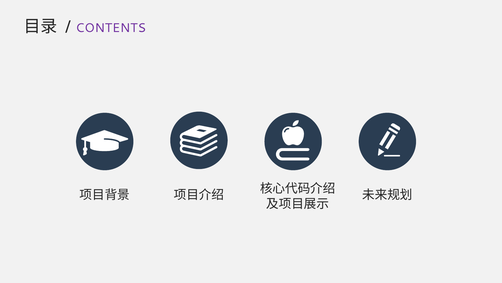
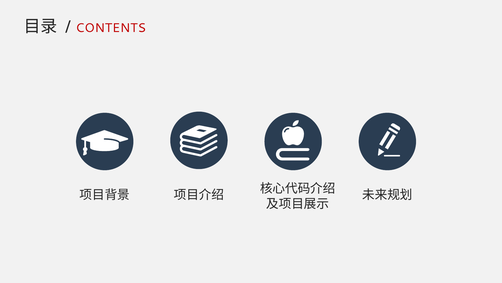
CONTENTS colour: purple -> red (111, 28)
